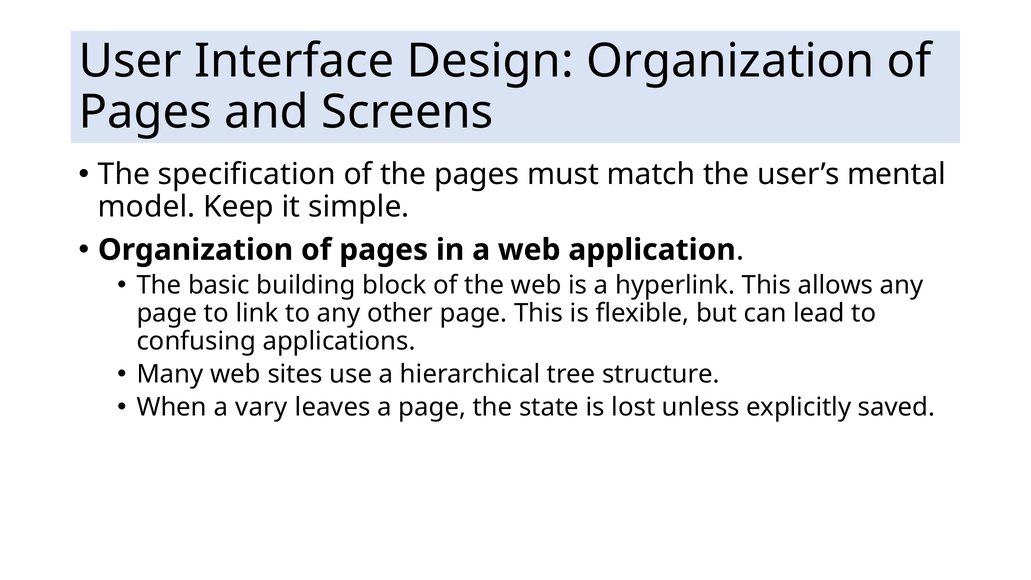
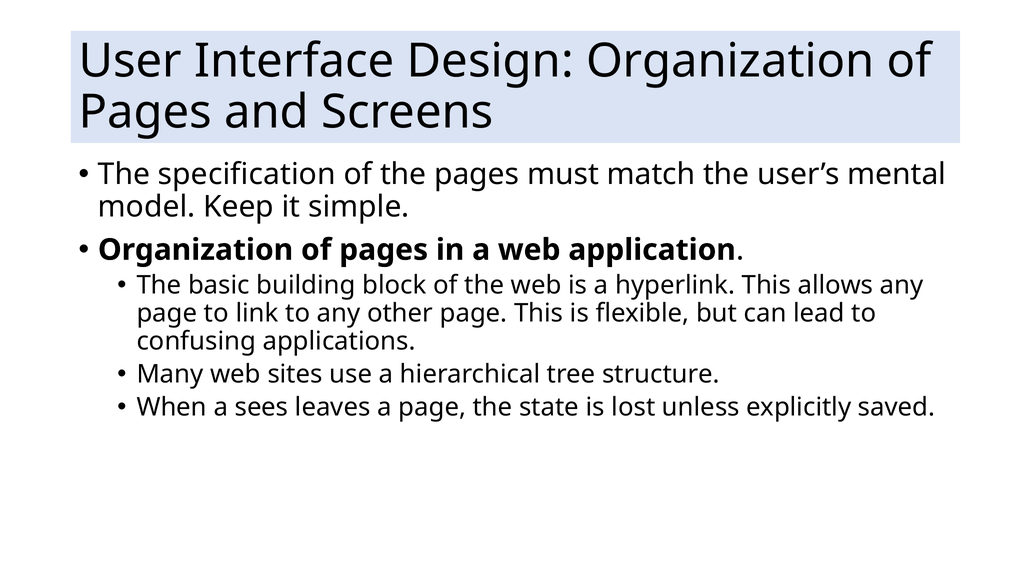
vary: vary -> sees (262, 407)
